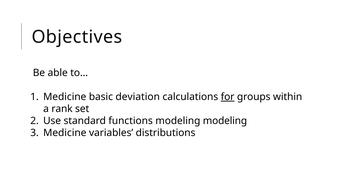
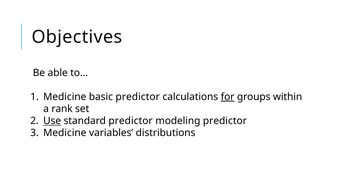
basic deviation: deviation -> predictor (138, 97)
Use underline: none -> present (52, 121)
standard functions: functions -> predictor (131, 121)
modeling modeling: modeling -> predictor (225, 121)
